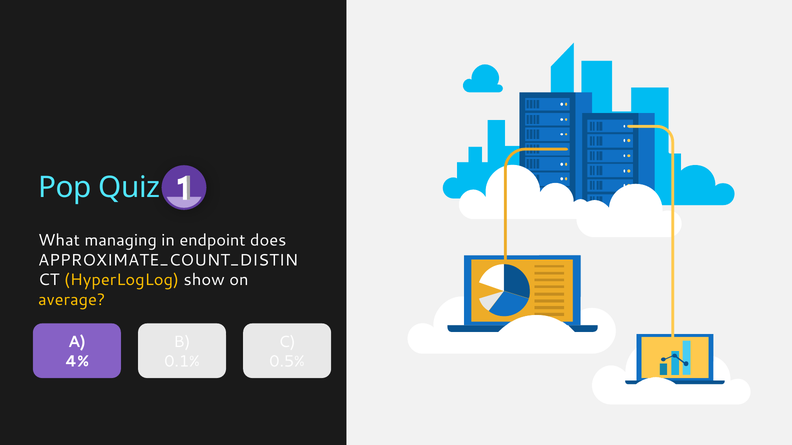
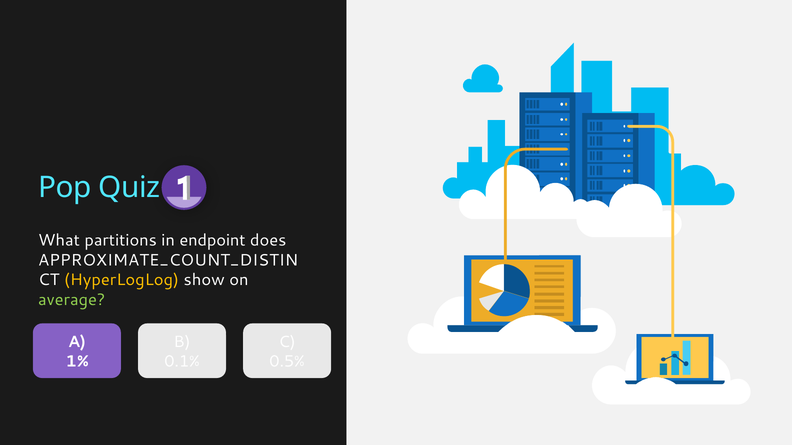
managing: managing -> partitions (121, 241)
average colour: yellow -> light green (72, 300)
4%: 4% -> 1% (77, 362)
